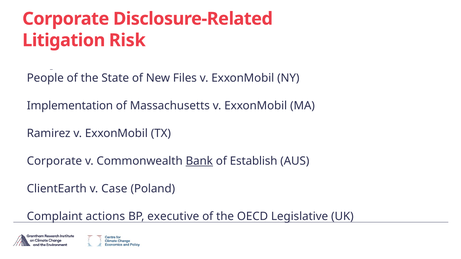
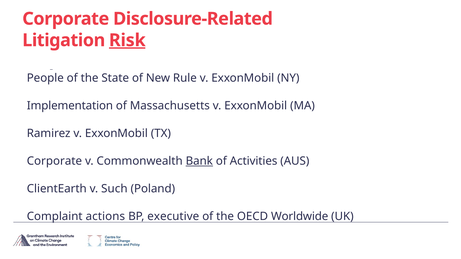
Risk underline: none -> present (127, 40)
Files: Files -> Rule (185, 78)
Establish: Establish -> Activities (254, 161)
Case: Case -> Such (114, 189)
Legislative: Legislative -> Worldwide (300, 217)
